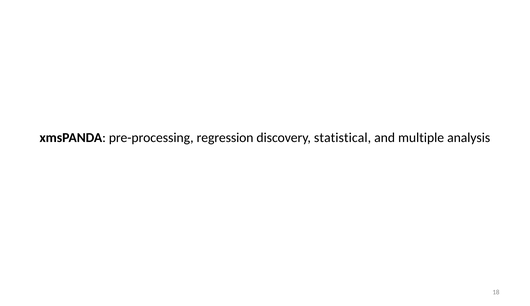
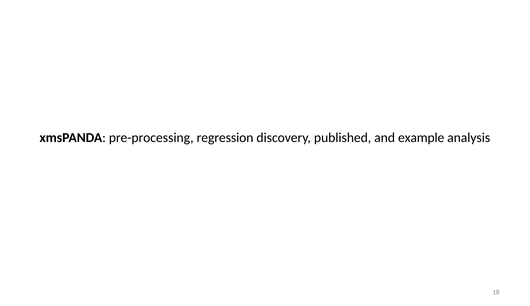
statistical: statistical -> published (343, 138)
multiple: multiple -> example (421, 138)
